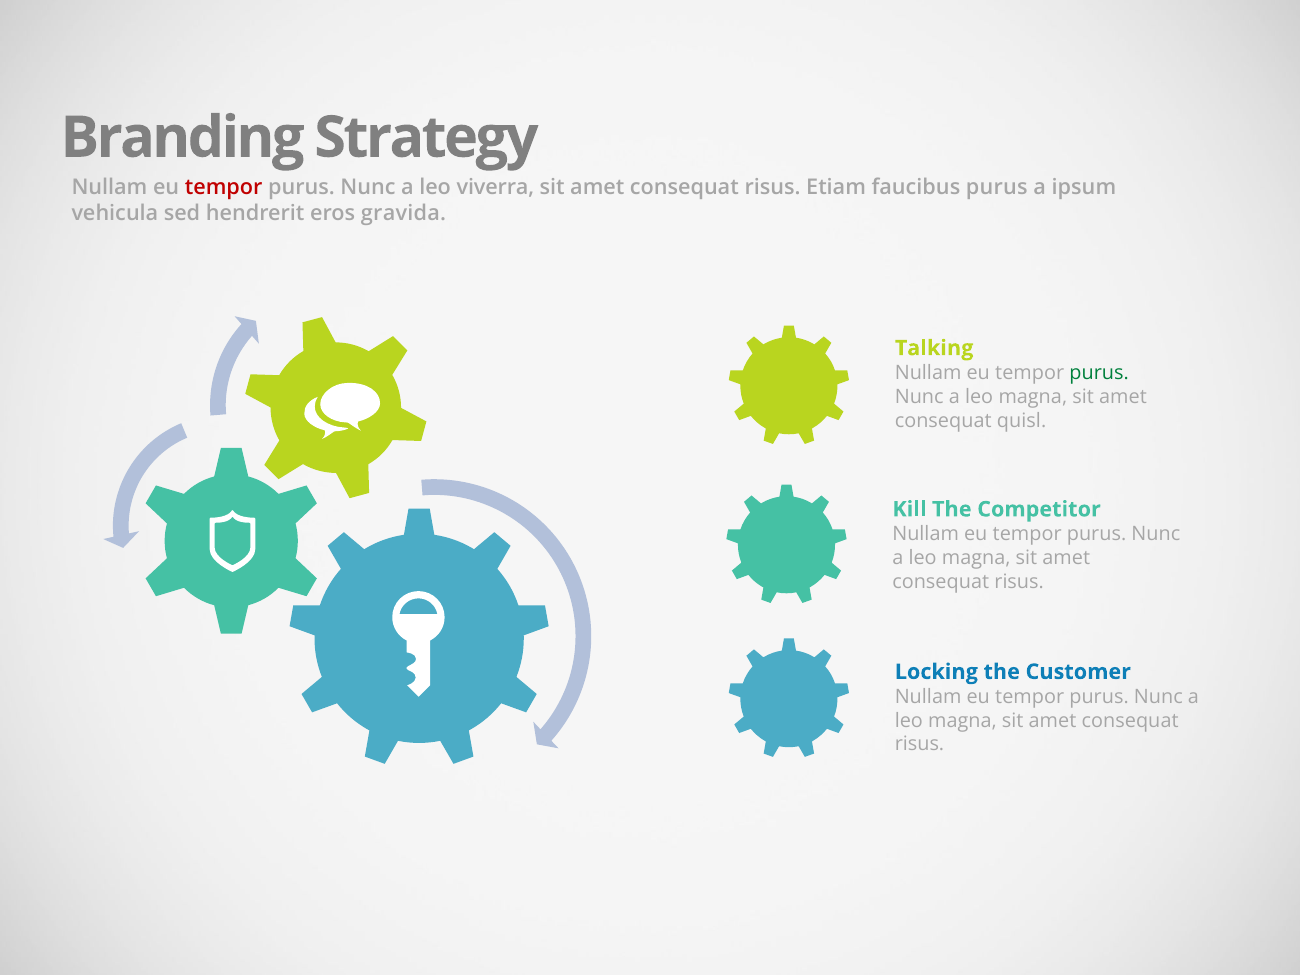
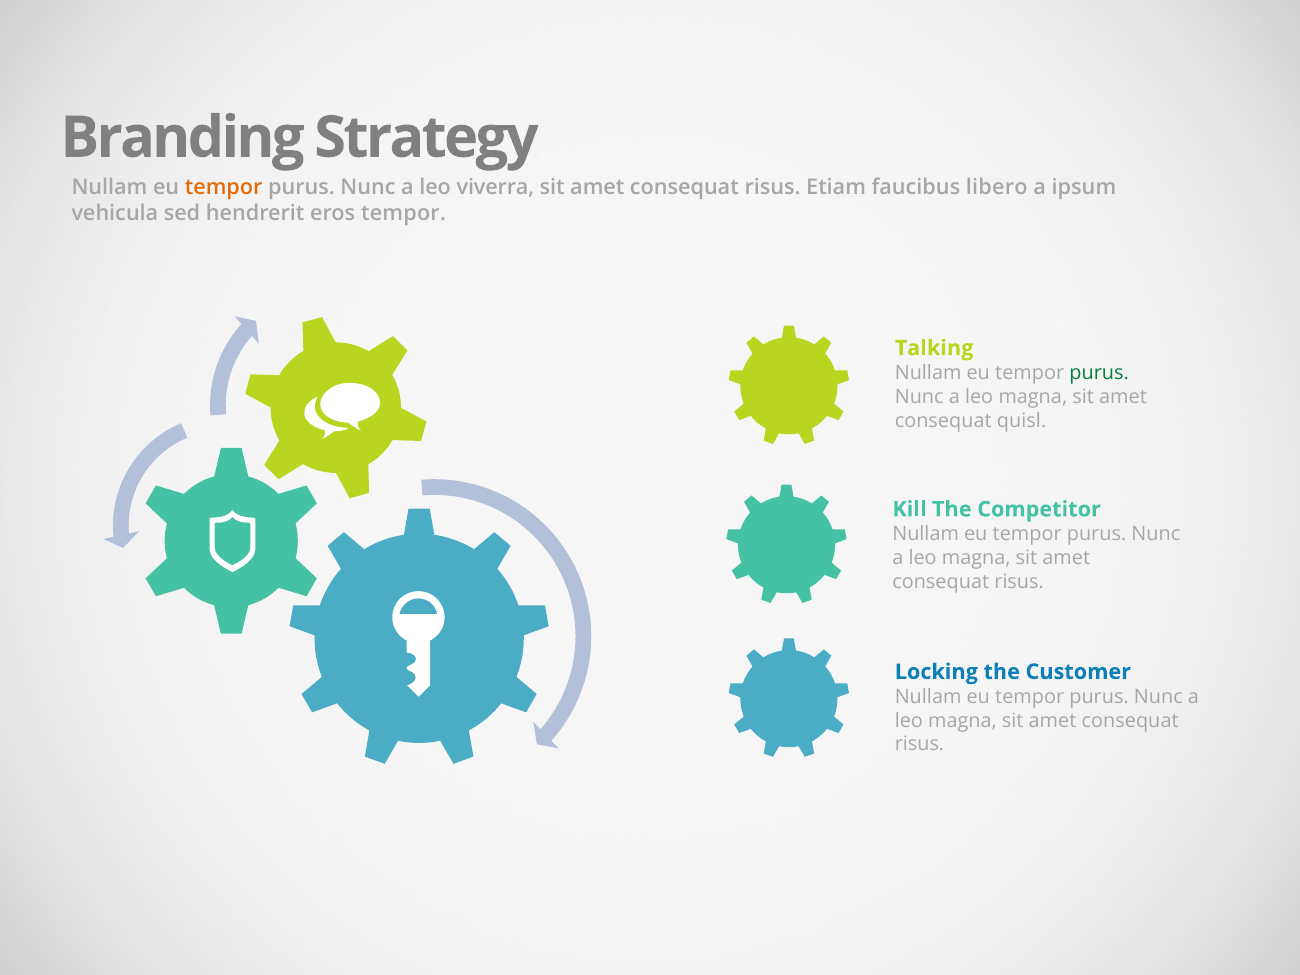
tempor colour: red -> orange (224, 187)
faucibus purus: purus -> libero (997, 187)
eros gravida: gravida -> tempor (403, 213)
